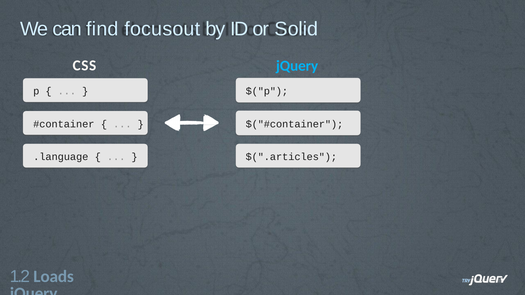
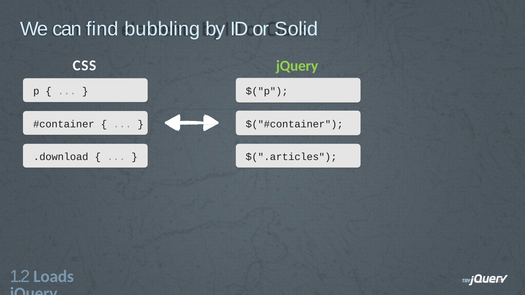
focusout: focusout -> bubbling (162, 29)
jQuery colour: light blue -> light green (297, 66)
.language: .language -> .download (61, 157)
